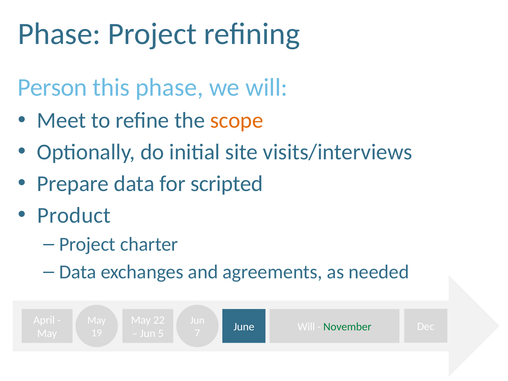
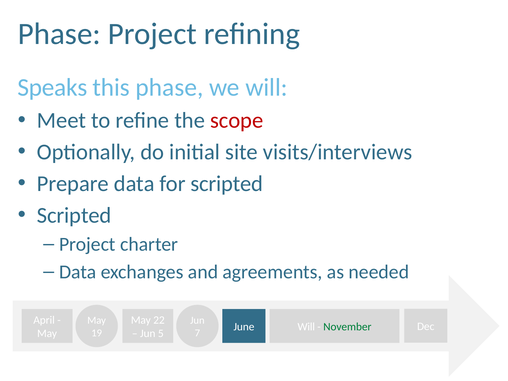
Person: Person -> Speaks (52, 87)
scope colour: orange -> red (237, 120)
Product: Product -> Scripted (74, 215)
